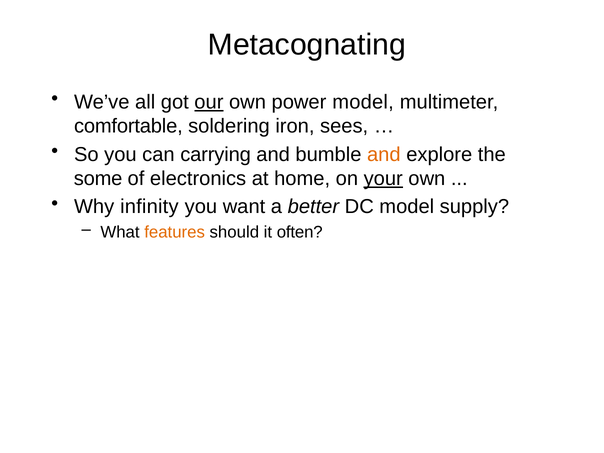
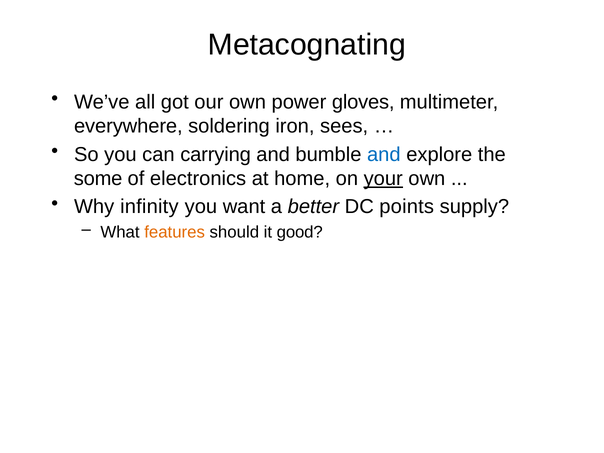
our underline: present -> none (209, 102)
power model: model -> gloves (363, 102)
comfortable: comfortable -> everywhere (128, 126)
and colour: orange -> blue (384, 154)
DC model: model -> points (407, 207)
often: often -> good (300, 232)
